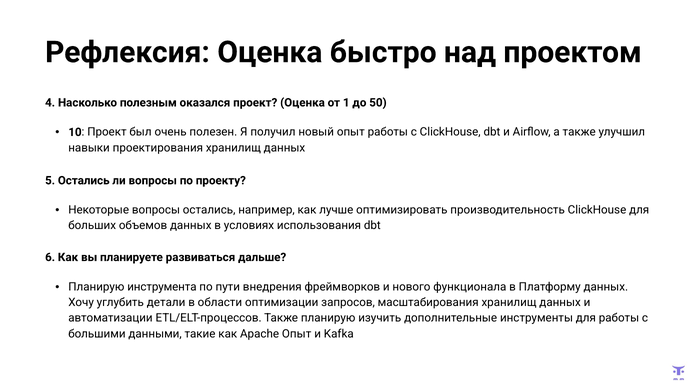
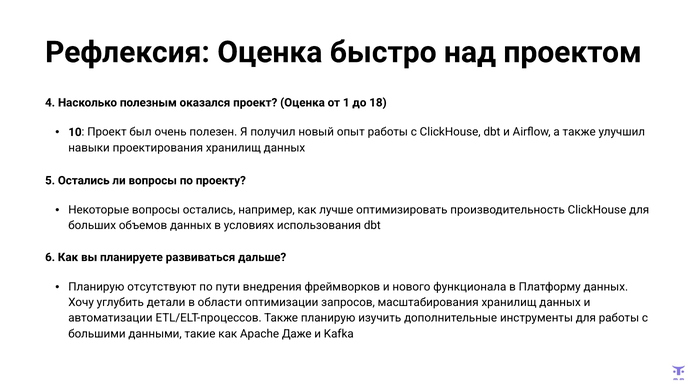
50: 50 -> 18 (378, 103)
инструмента: инструмента -> отсутствуют (162, 287)
Apache Опыт: Опыт -> Даже (297, 334)
